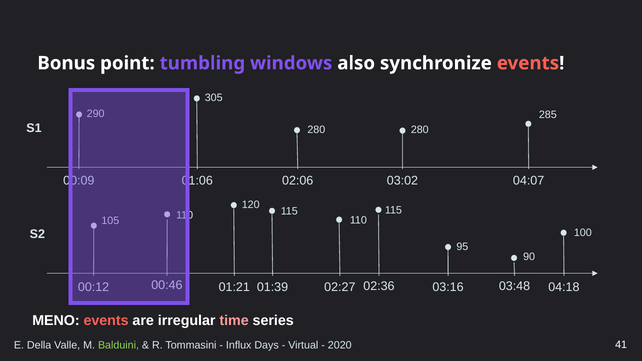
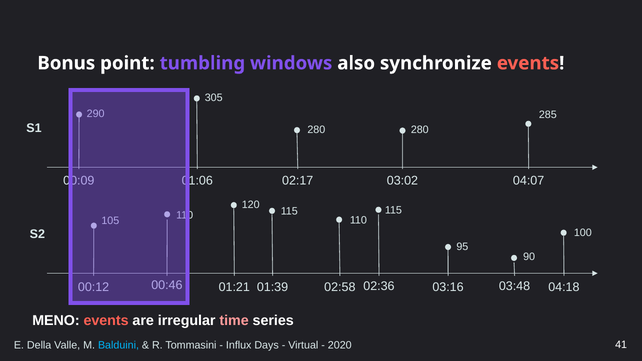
02:06: 02:06 -> 02:17 (298, 181)
02:27: 02:27 -> 02:58 (340, 287)
Balduini colour: light green -> light blue (118, 345)
